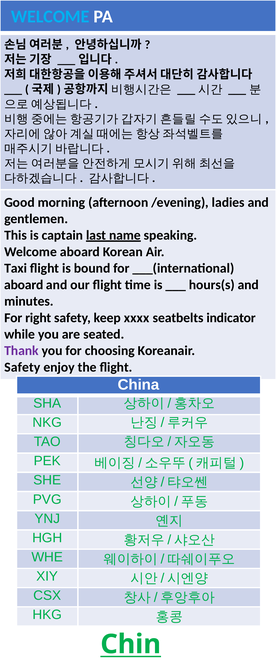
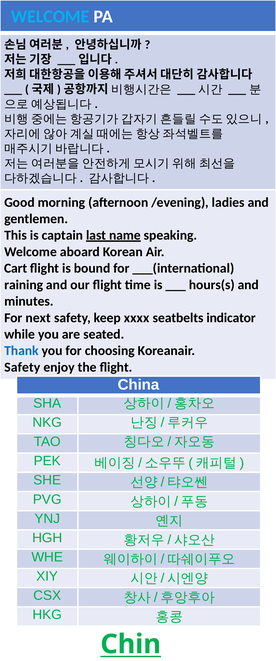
Taxi: Taxi -> Cart (16, 268)
aboard: aboard -> raining (24, 284)
right: right -> next (38, 317)
Thank colour: purple -> blue (21, 350)
